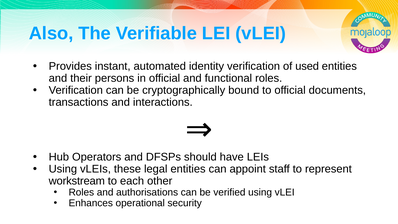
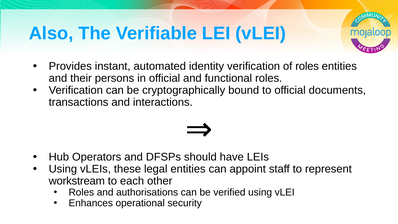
of used: used -> roles (307, 66)
